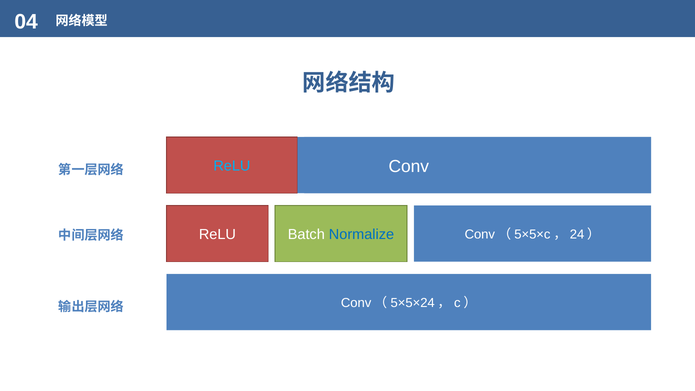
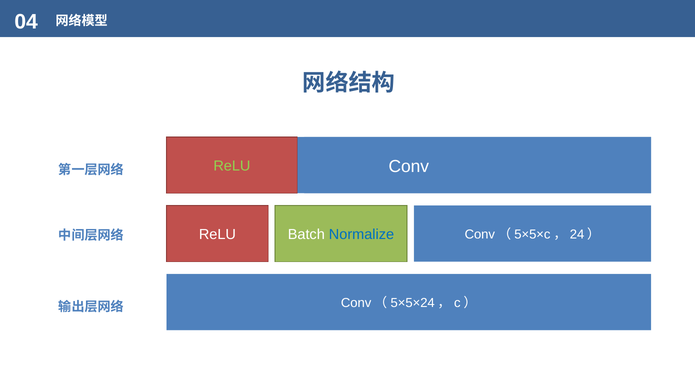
ReLU colour: light blue -> light green (232, 166)
